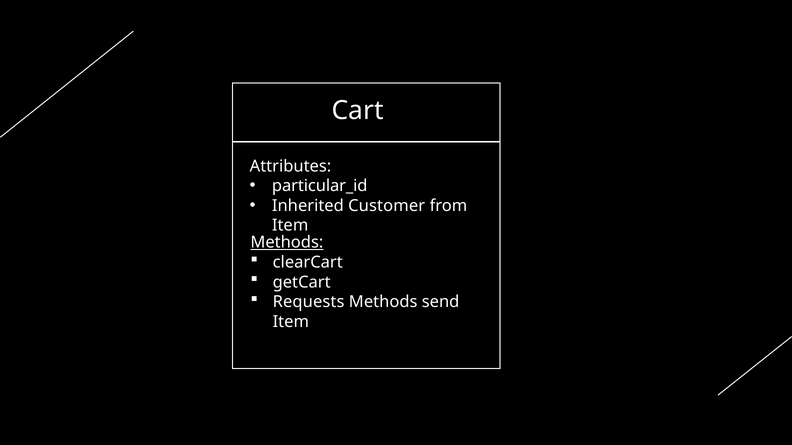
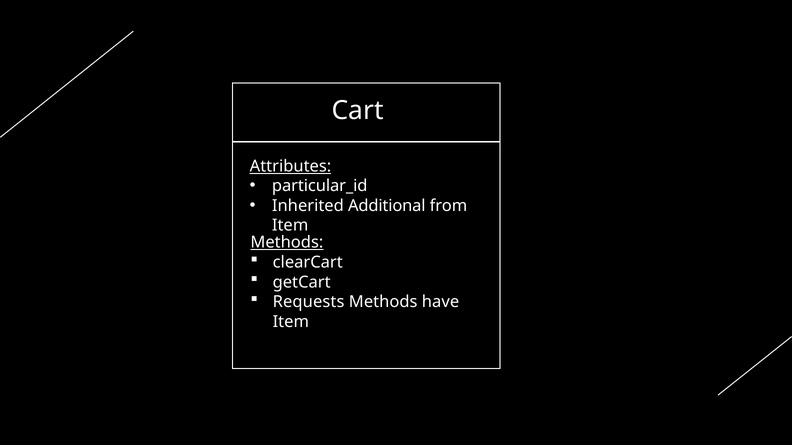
Attributes underline: none -> present (290, 166)
Customer: Customer -> Additional (387, 206)
send: send -> have (441, 302)
